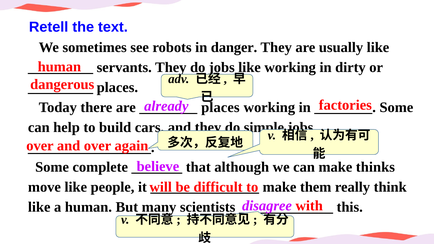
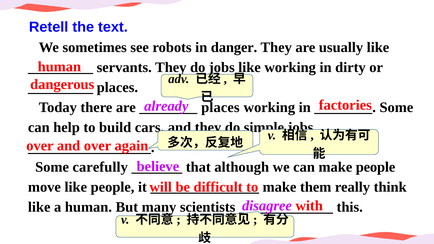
complete: complete -> carefully (100, 167)
make thinks: thinks -> people (376, 167)
